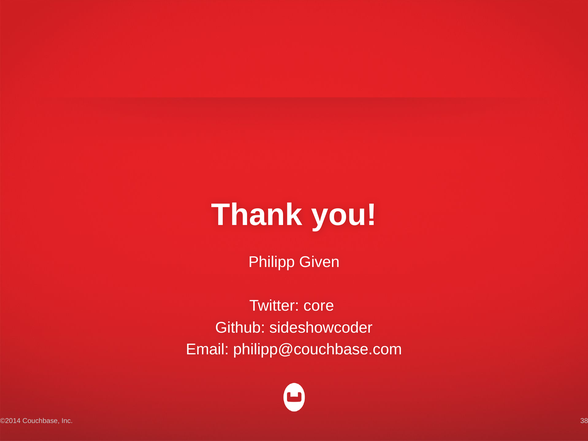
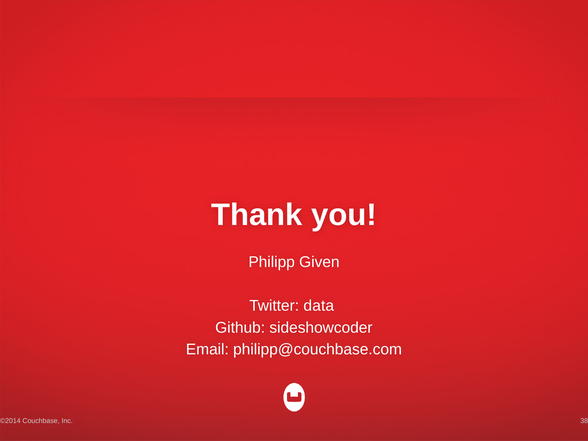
core: core -> data (319, 306)
